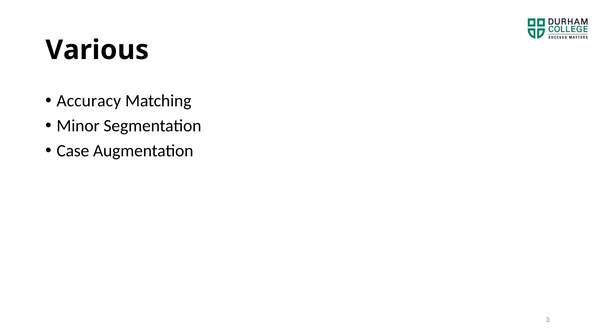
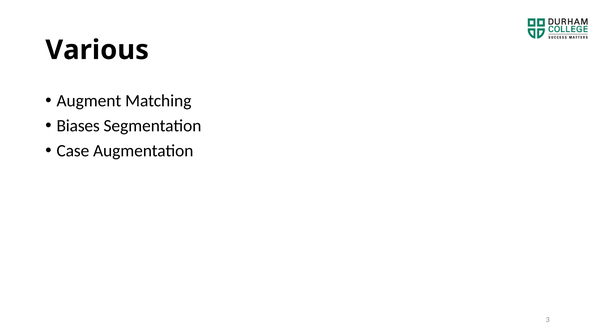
Accuracy: Accuracy -> Augment (89, 101)
Minor: Minor -> Biases (78, 126)
